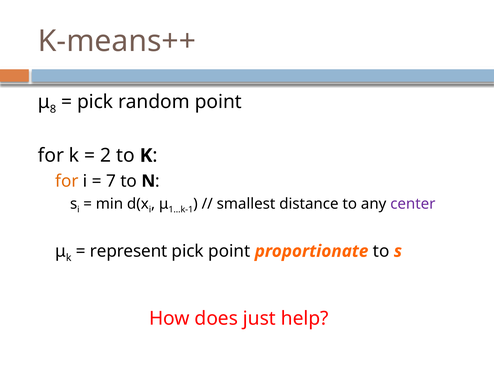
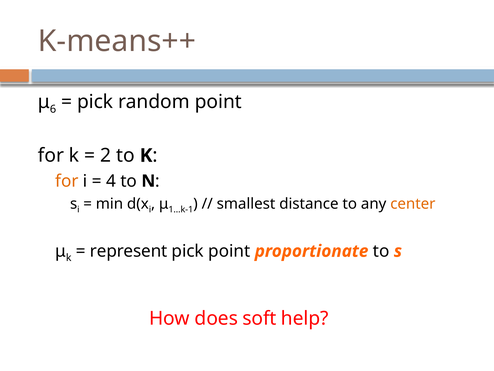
8: 8 -> 6 (53, 109)
7: 7 -> 4 (111, 181)
center colour: purple -> orange (413, 203)
just: just -> soft (259, 318)
